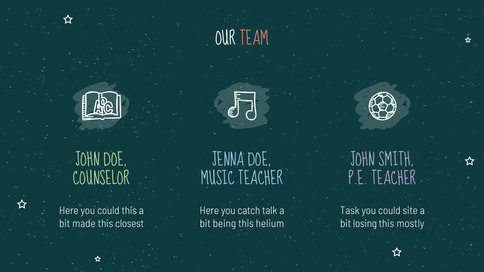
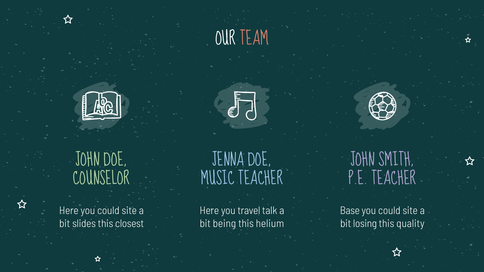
Here you could this: this -> site (129, 211)
catch: catch -> travel (249, 211)
Task: Task -> Base (350, 211)
made: made -> slides (84, 224)
mostly: mostly -> quality (410, 224)
